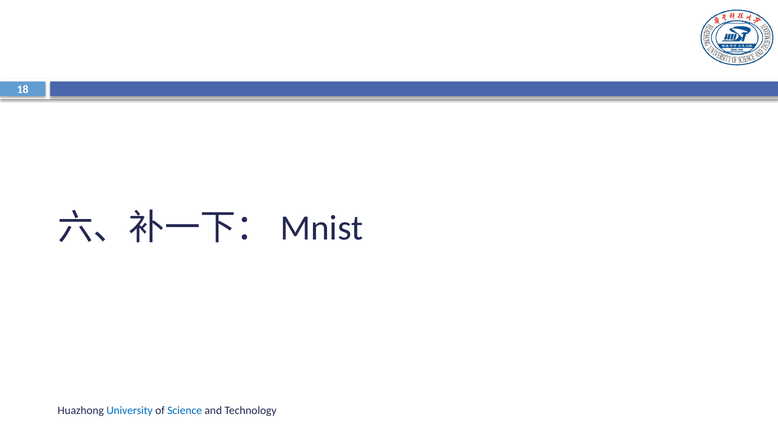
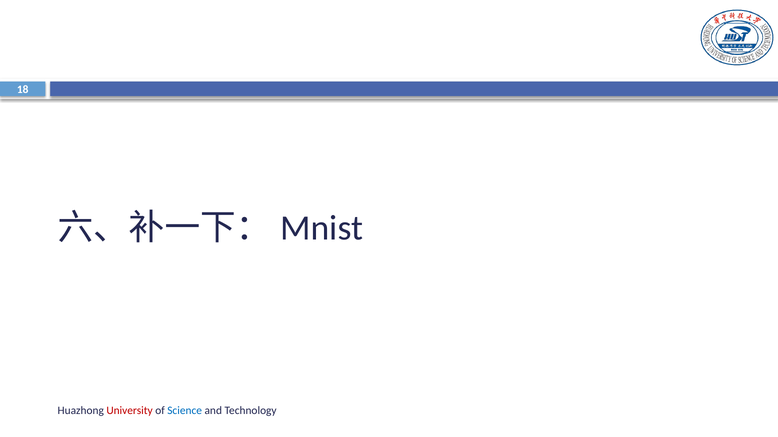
University colour: blue -> red (130, 411)
